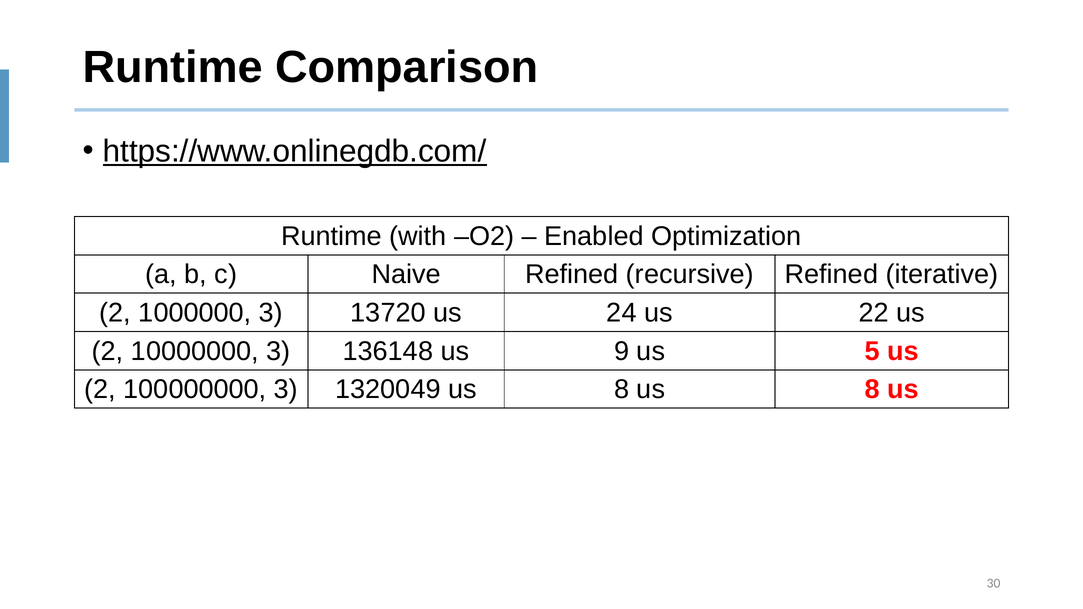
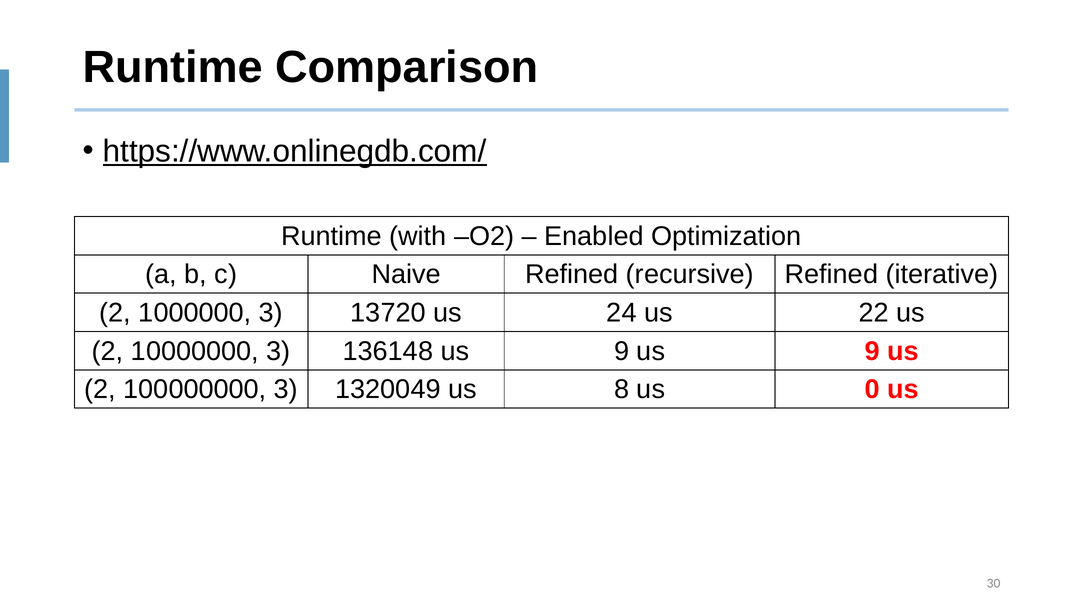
9 us 5: 5 -> 9 (872, 351)
8 us 8: 8 -> 0 (872, 390)
